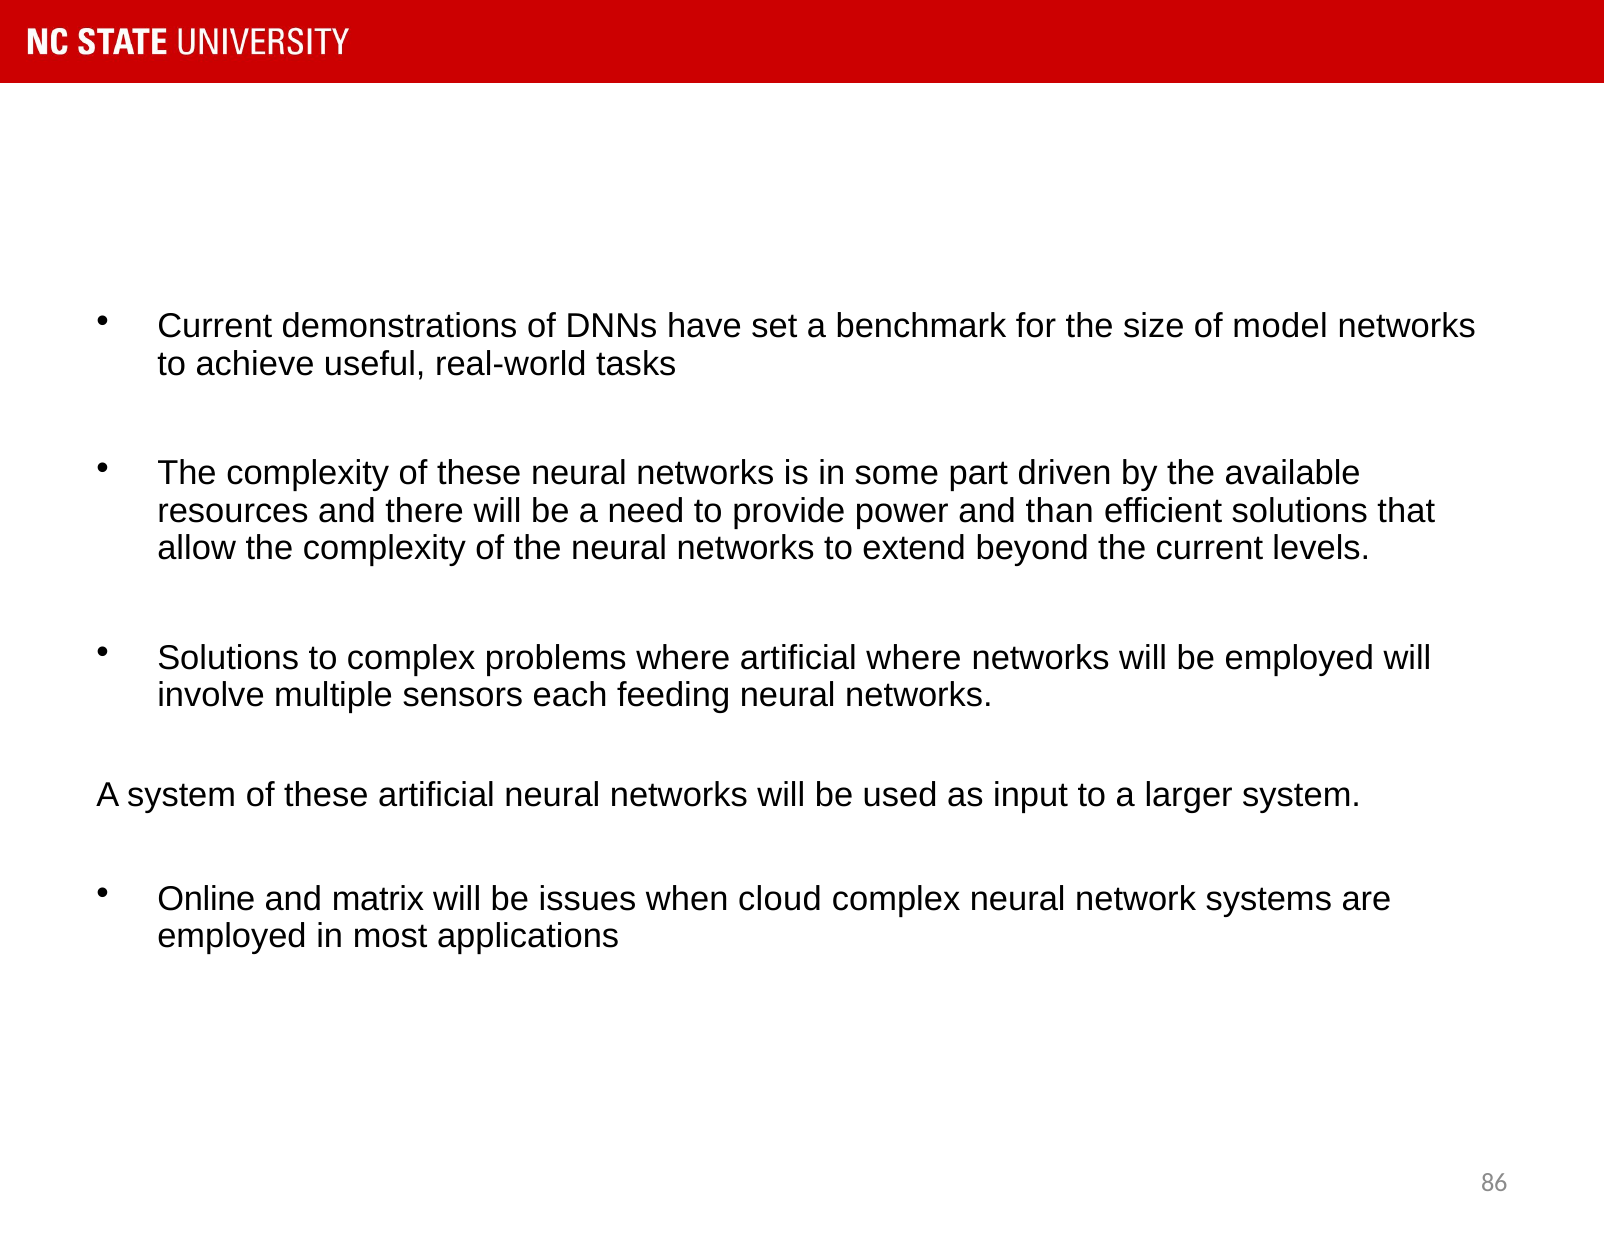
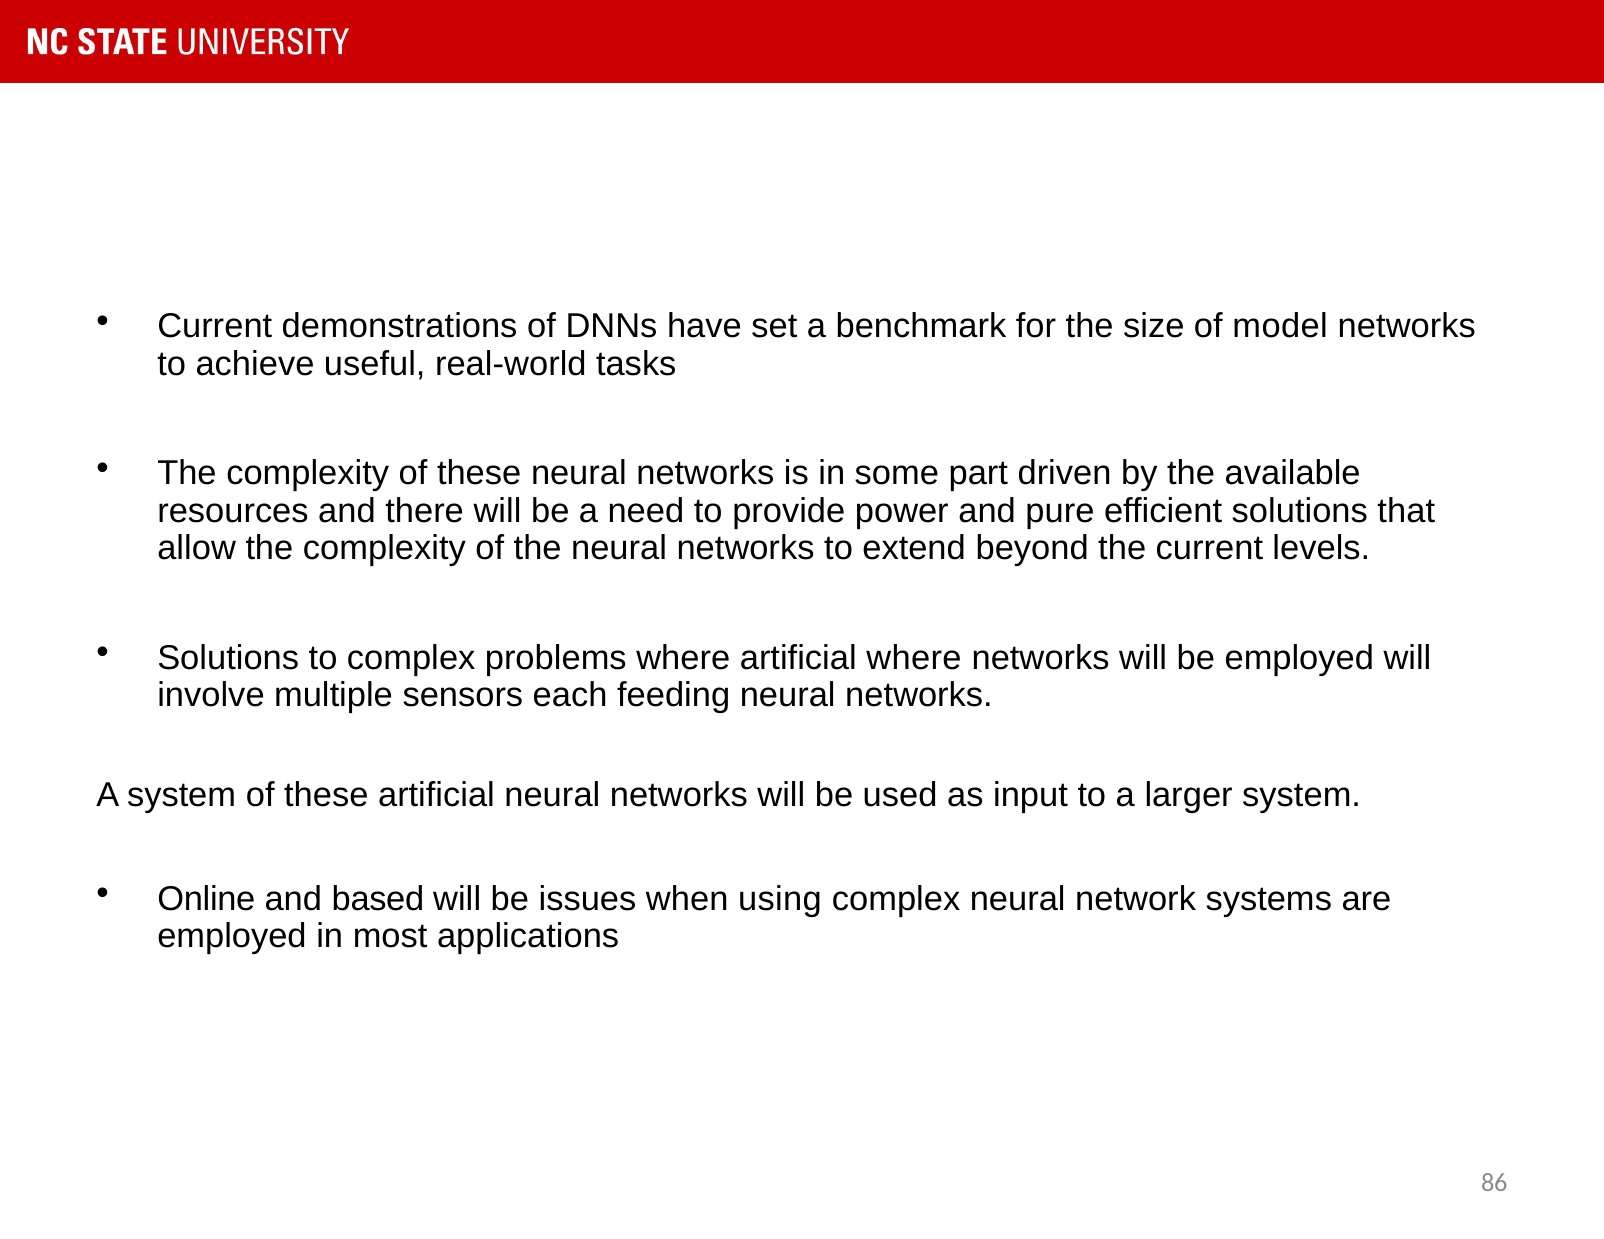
than: than -> pure (1060, 511)
matrix: matrix -> based (378, 899)
cloud: cloud -> using (780, 899)
